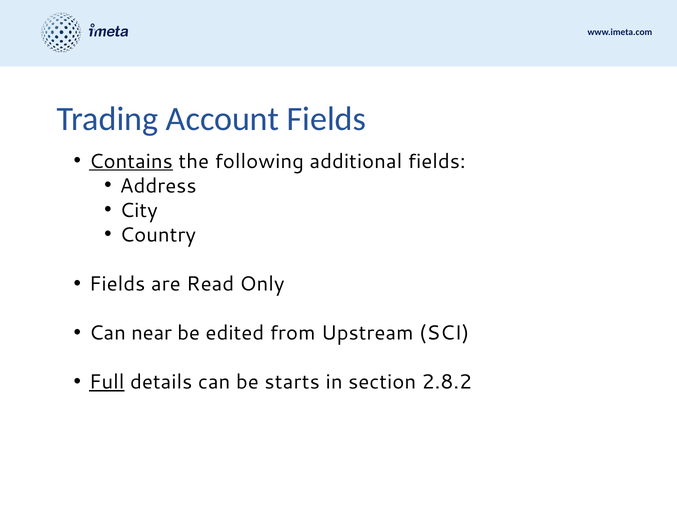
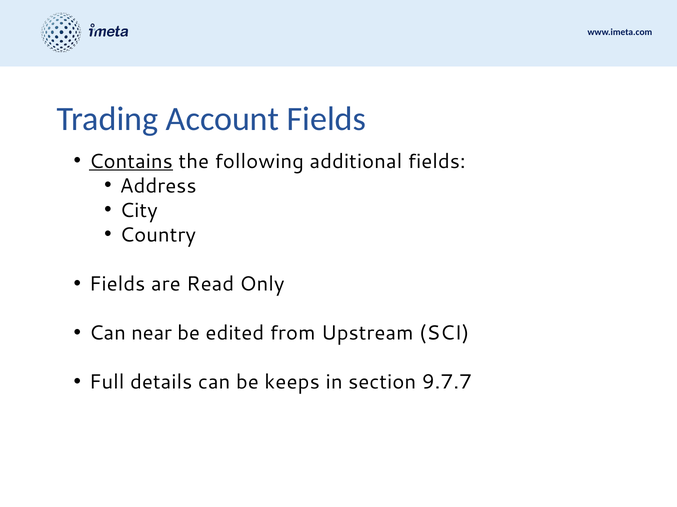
Full underline: present -> none (107, 383)
starts: starts -> keeps (292, 383)
2.8.2: 2.8.2 -> 9.7.7 (447, 383)
